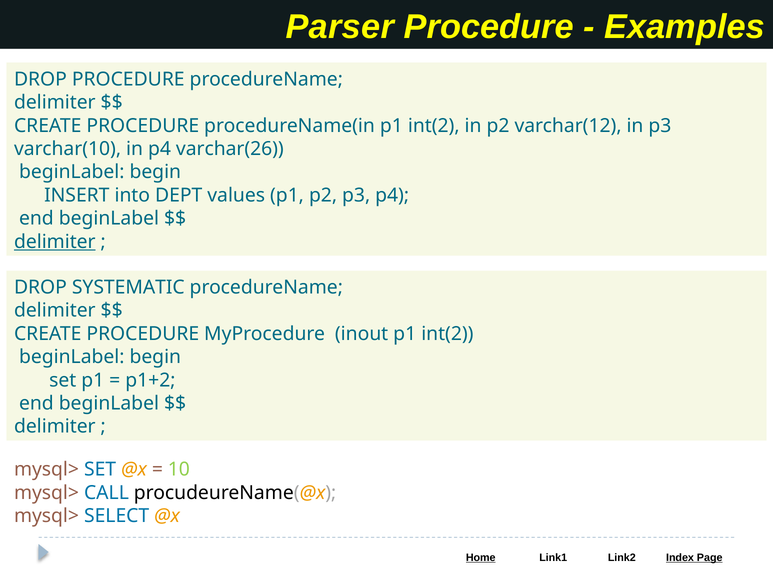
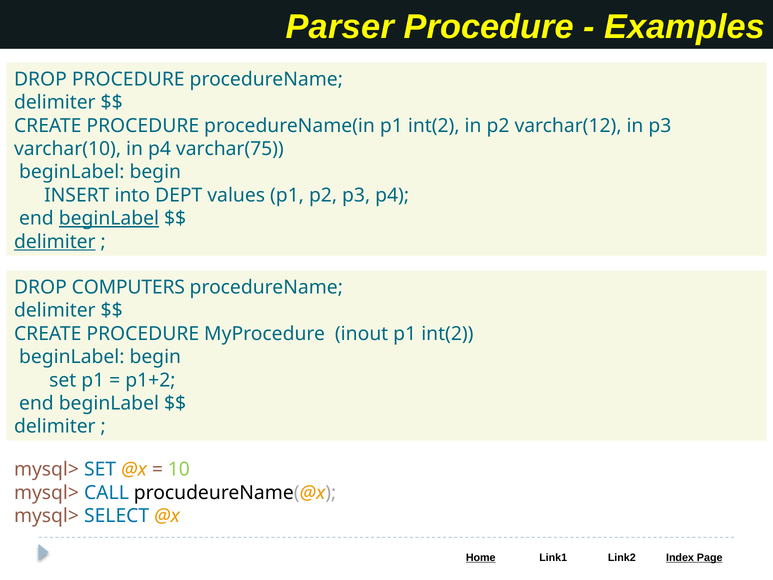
varchar(26: varchar(26 -> varchar(75 (230, 149)
beginLabel underline: none -> present (109, 218)
SYSTEMATIC: SYSTEMATIC -> COMPUTERS (128, 287)
